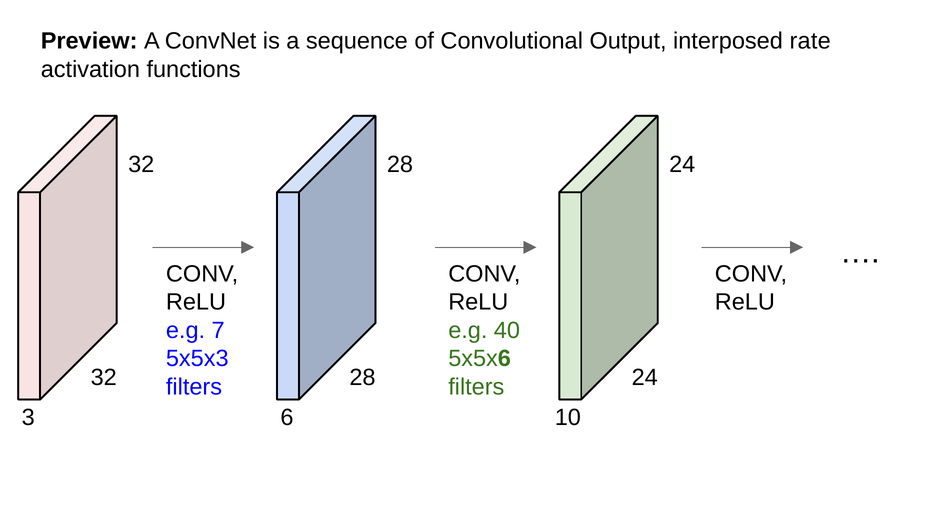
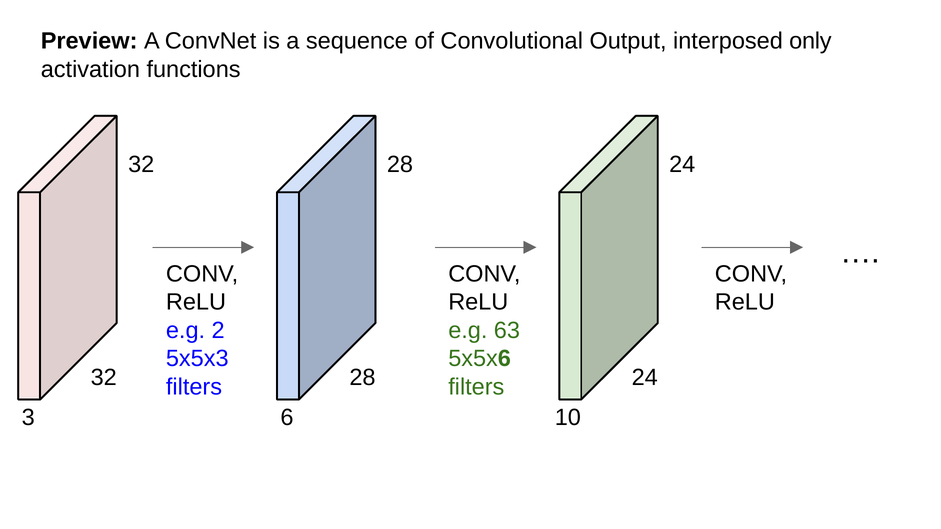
rate: rate -> only (810, 41)
7: 7 -> 2 (218, 331)
40: 40 -> 63 (507, 331)
